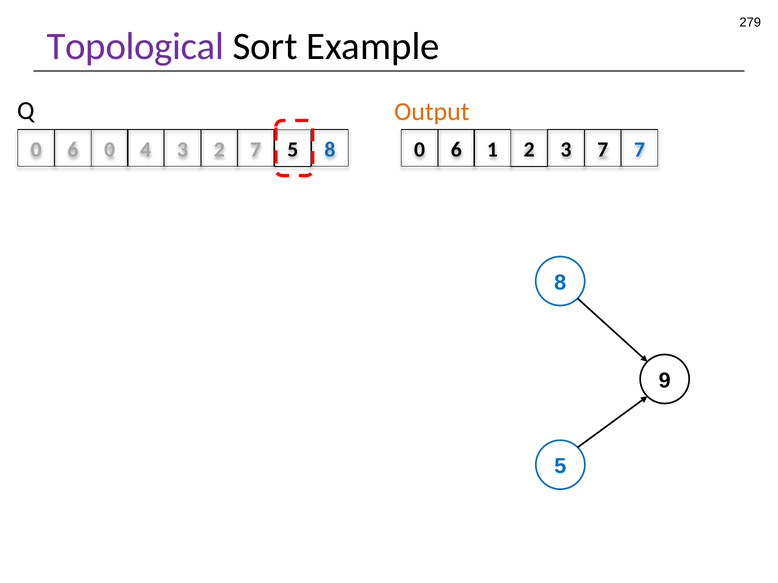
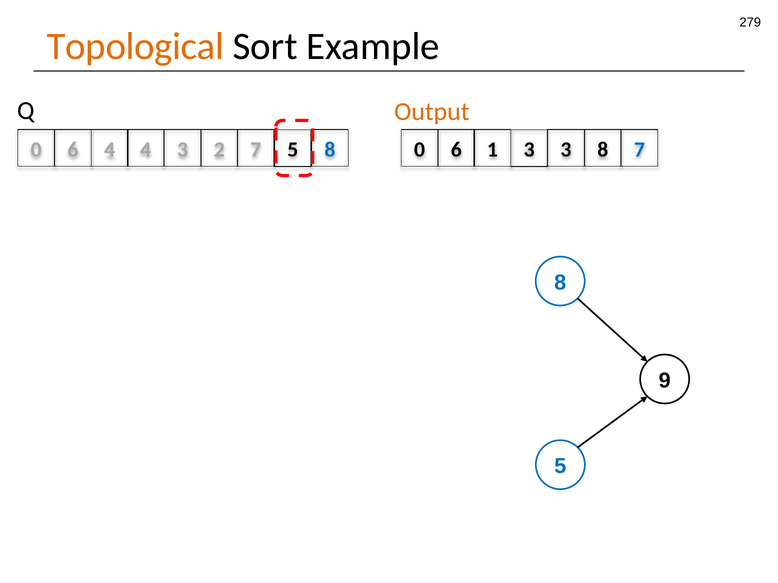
Topological colour: purple -> orange (135, 47)
6 0: 0 -> 4 (110, 150)
1 2: 2 -> 3 (529, 150)
5 7: 7 -> 8 (603, 150)
